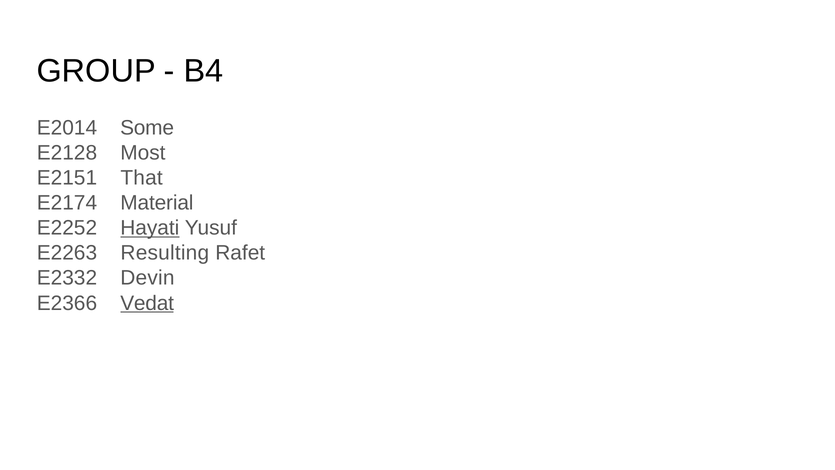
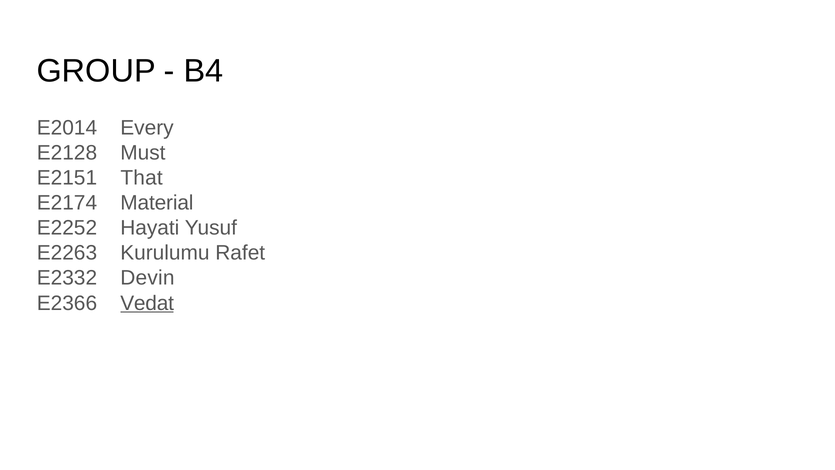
Some: Some -> Every (147, 128)
Most: Most -> Must (143, 153)
Hayati underline: present -> none (150, 228)
Resulting: Resulting -> Kurulumu (165, 253)
